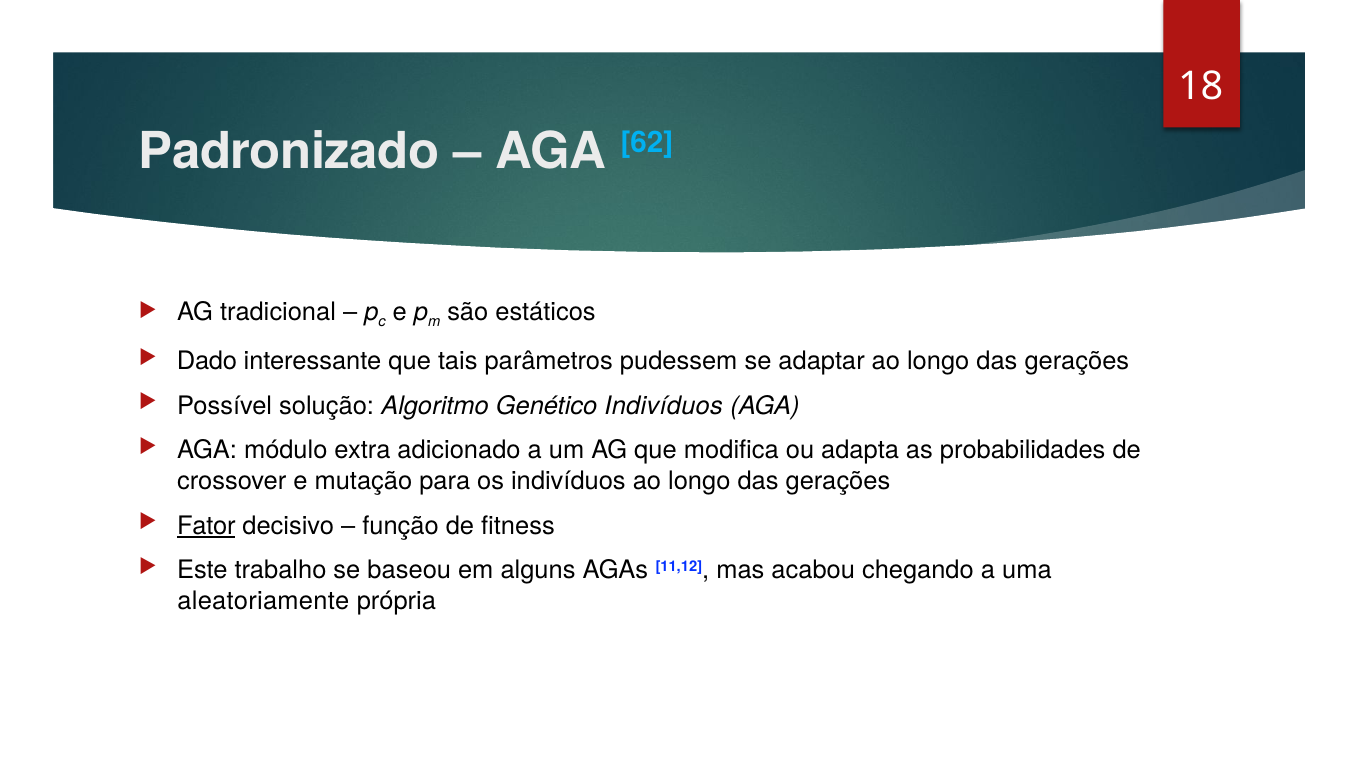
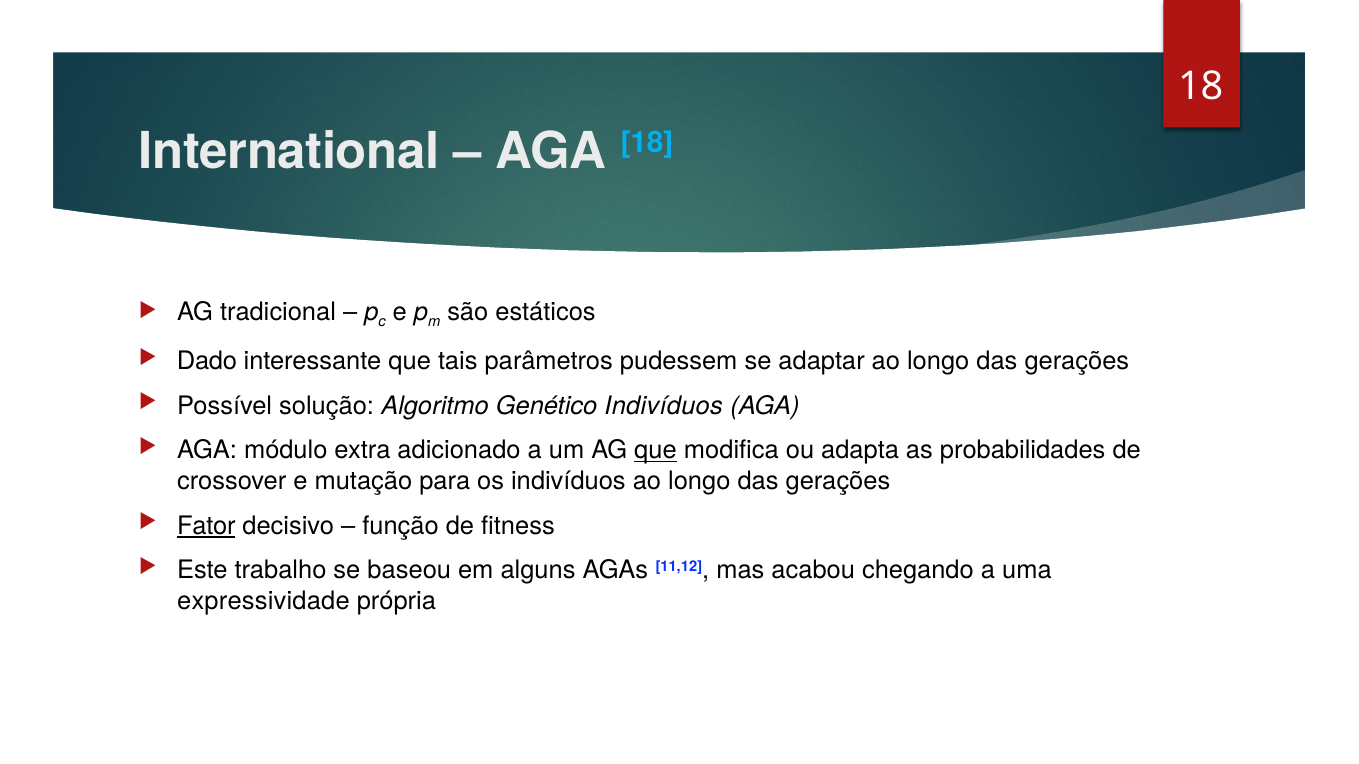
Padronizado: Padronizado -> International (289, 151)
AGA 62: 62 -> 18 (647, 143)
que underline: none -> present (656, 451)
aleatoriamente: aleatoriamente -> expressividade (263, 601)
